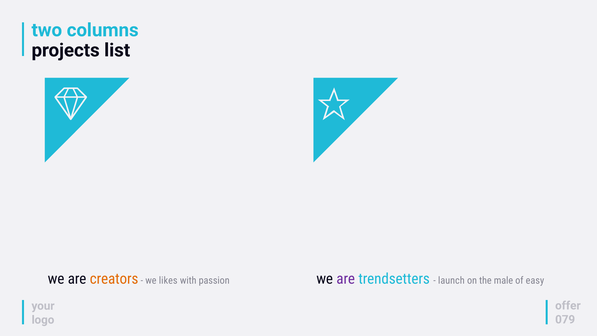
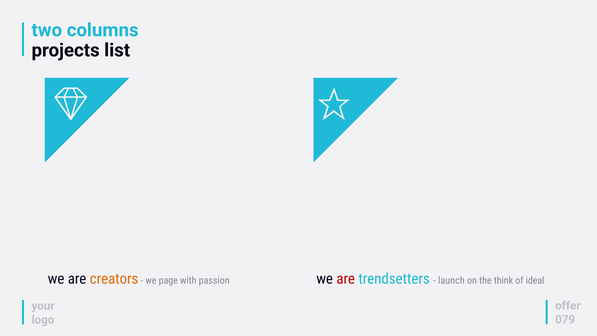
likes: likes -> page (168, 281)
are colour: purple -> red (346, 279)
male: male -> think (503, 281)
easy: easy -> ideal (535, 281)
